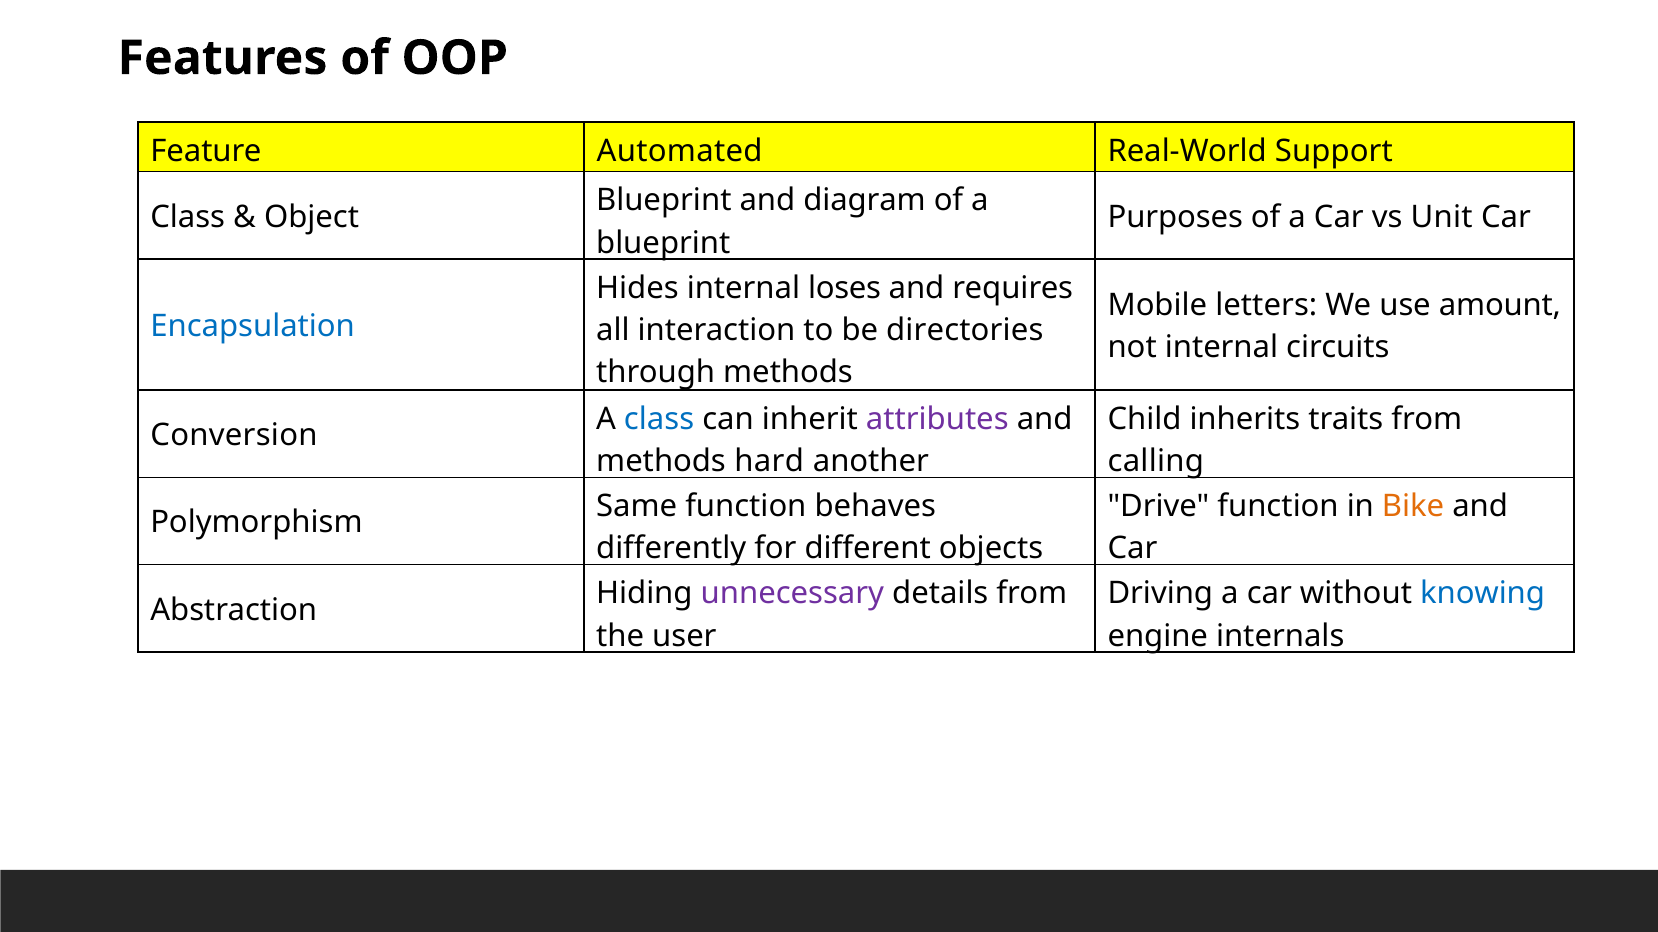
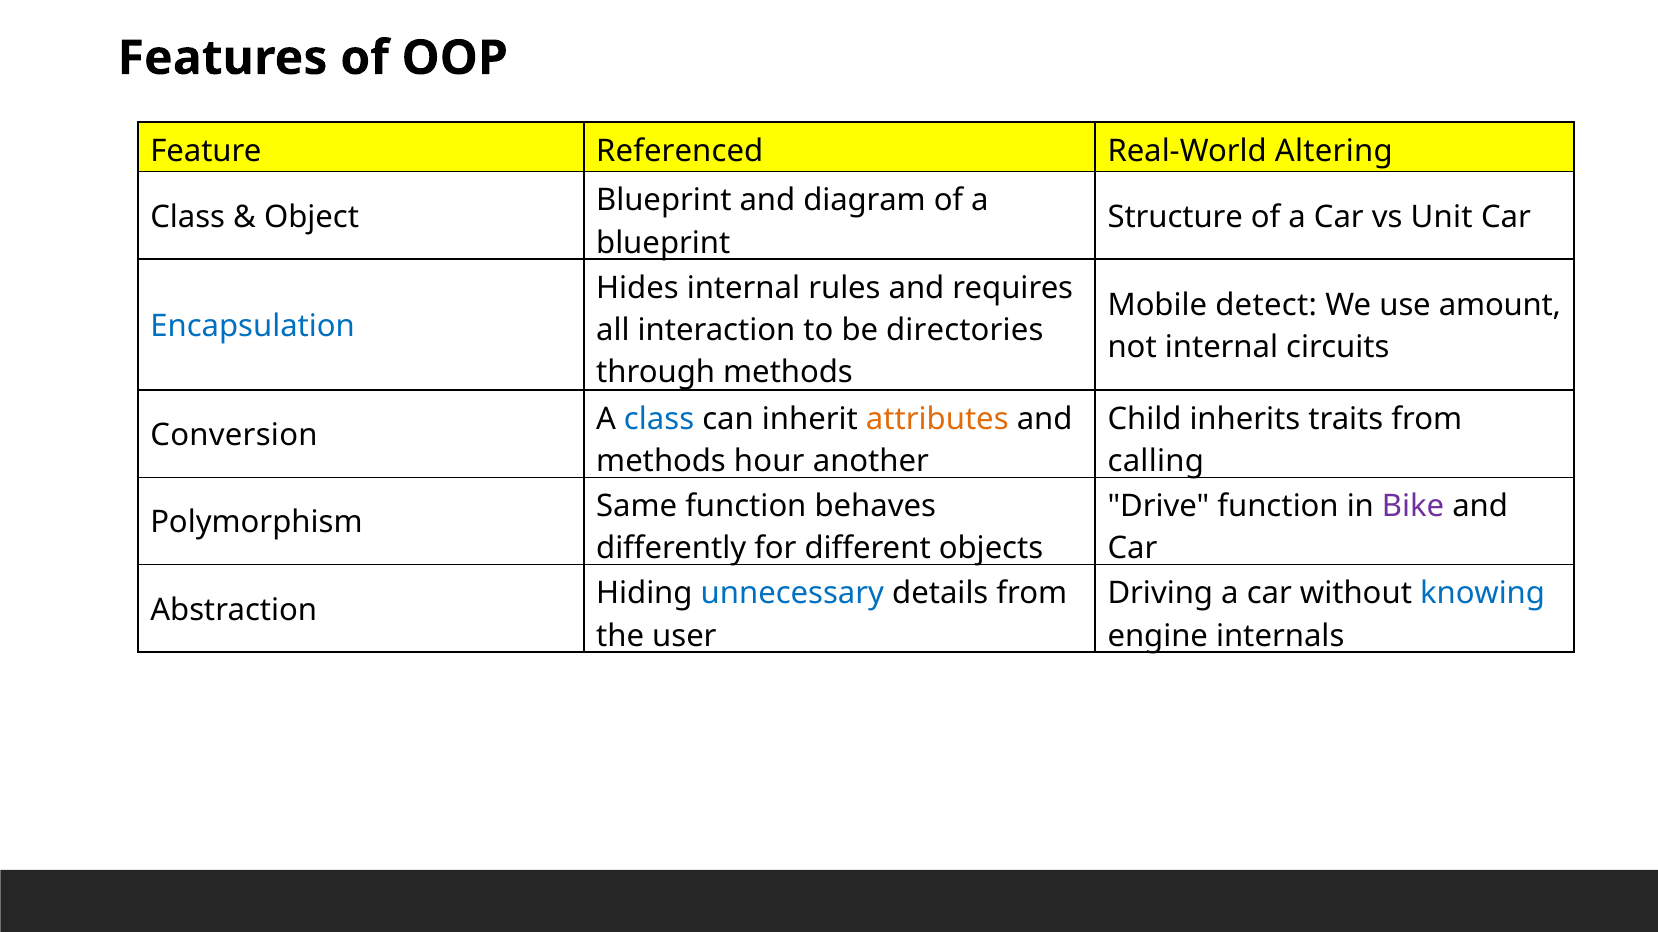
Automated: Automated -> Referenced (680, 151)
Support: Support -> Altering (1334, 151)
Purposes: Purposes -> Structure (1175, 217)
loses: loses -> rules (844, 288)
letters: letters -> detect (1266, 305)
attributes colour: purple -> orange (937, 419)
hard: hard -> hour (769, 462)
Bike colour: orange -> purple (1413, 507)
unnecessary colour: purple -> blue (792, 594)
